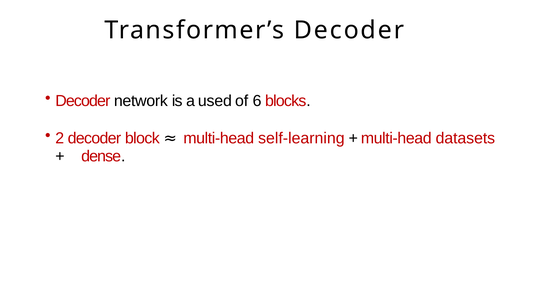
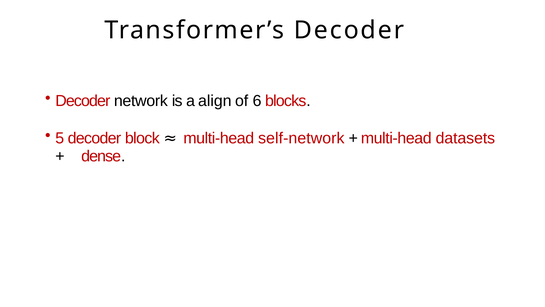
used: used -> align (215, 101)
2: 2 -> 5 (60, 138)
self-learning: self-learning -> self-network (301, 138)
